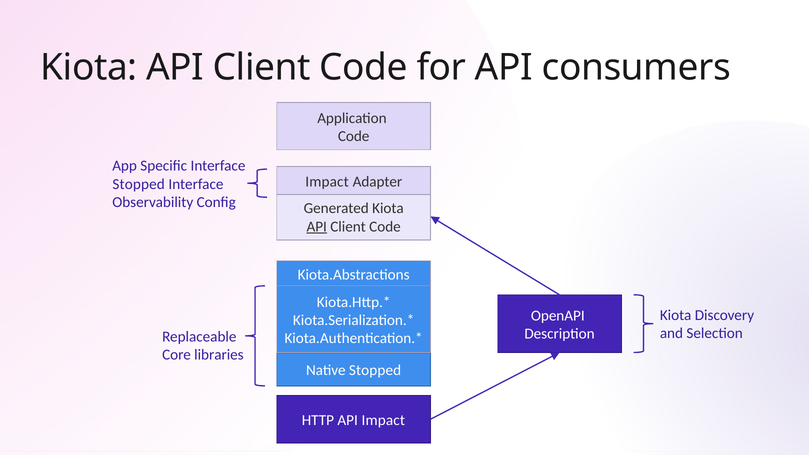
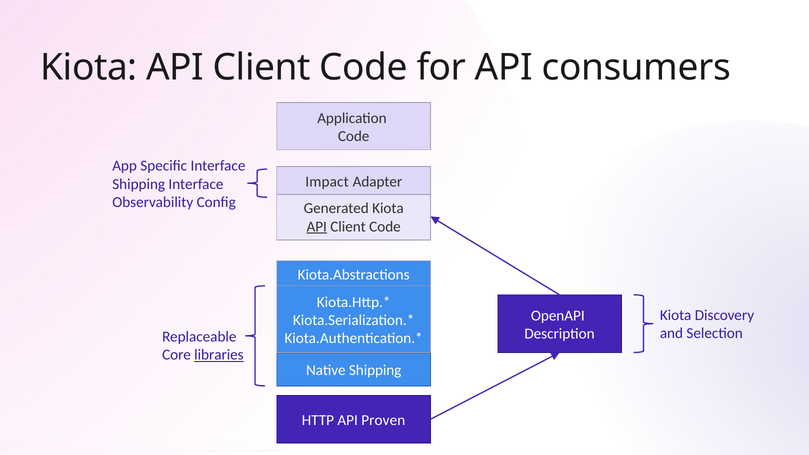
Stopped: Stopped -> Shipping (139, 184)
libraries underline: none -> present (219, 355)
Native Stopped: Stopped -> Shipping (375, 370)
API Impact: Impact -> Proven (383, 420)
